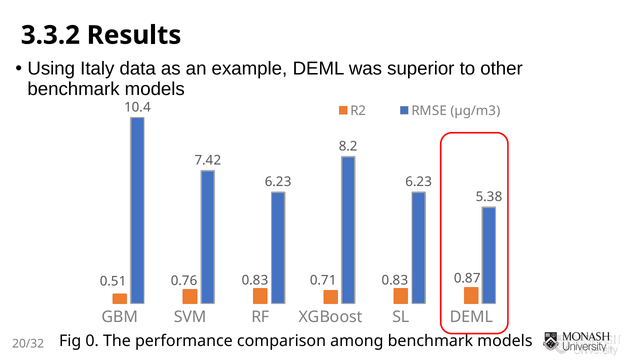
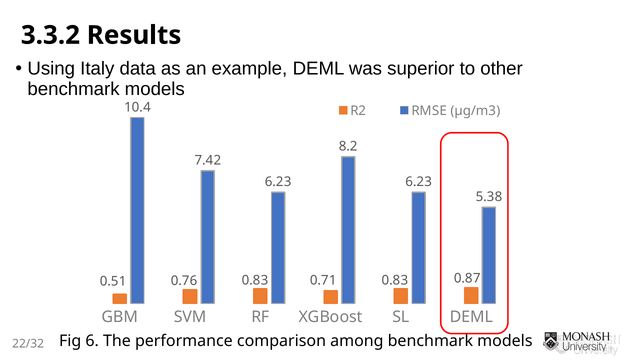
0: 0 -> 6 (92, 341)
20/32: 20/32 -> 22/32 (28, 344)
